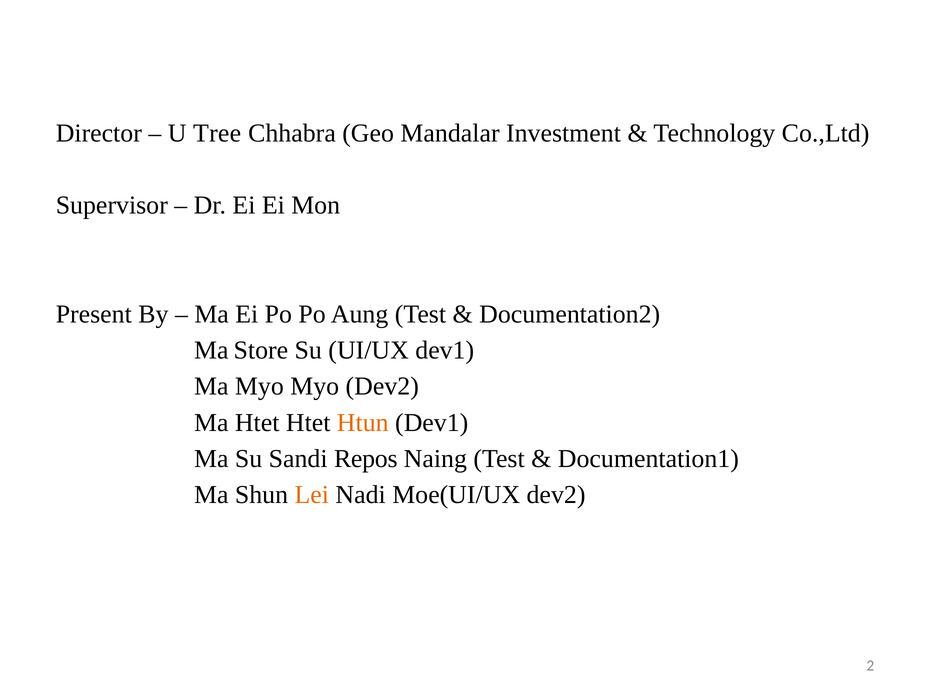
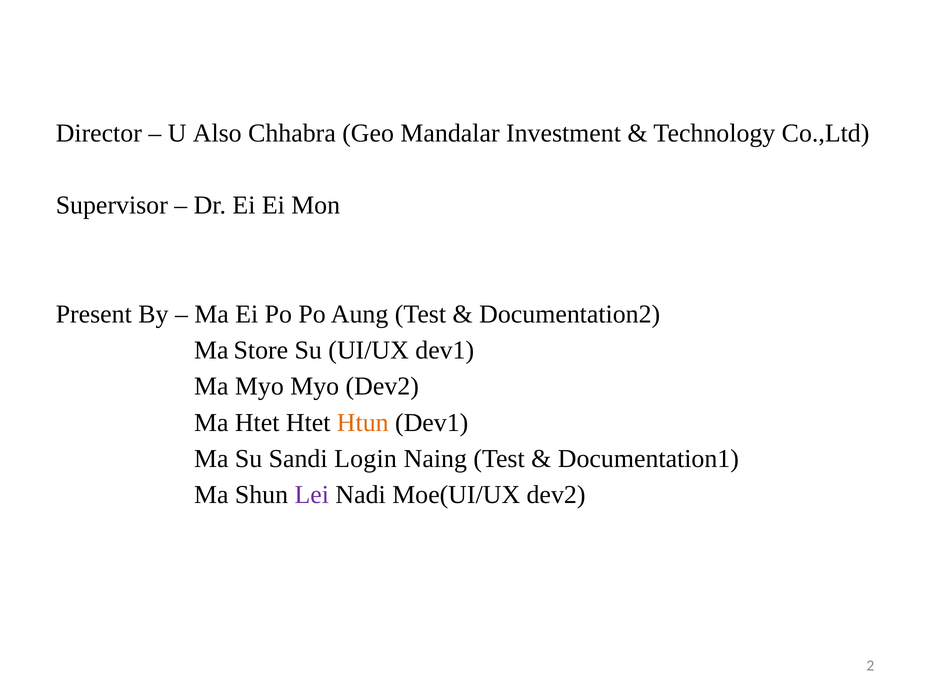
Tree: Tree -> Also (217, 133)
Repos: Repos -> Login (366, 459)
Lei colour: orange -> purple (312, 495)
